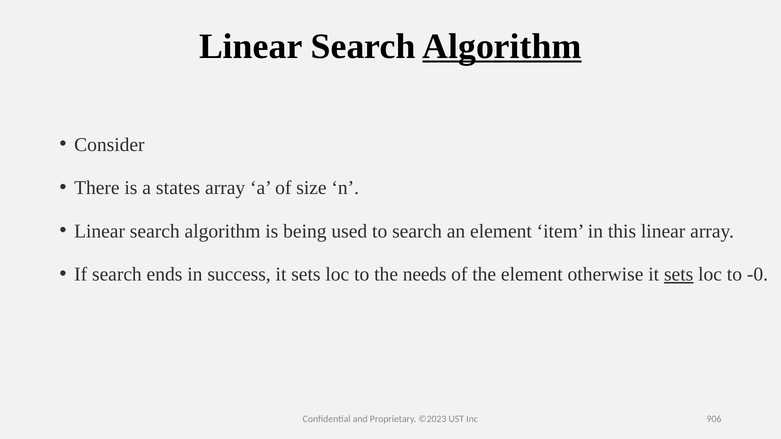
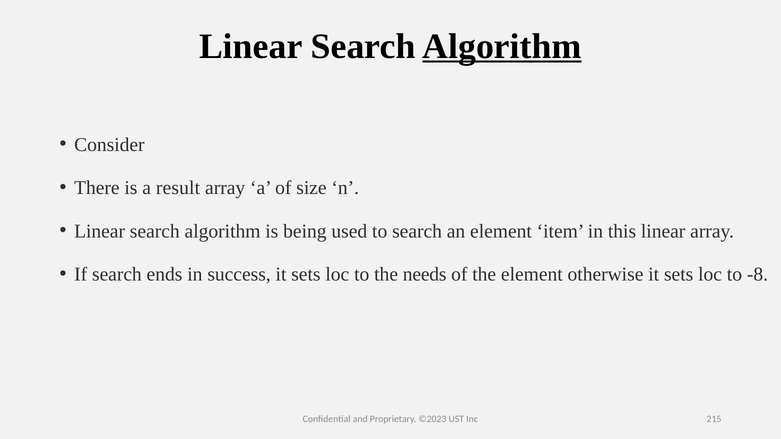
states: states -> result (178, 188)
sets underline: present -> none (679, 275)
-0: -0 -> -8 (758, 275)
906: 906 -> 215 (714, 419)
